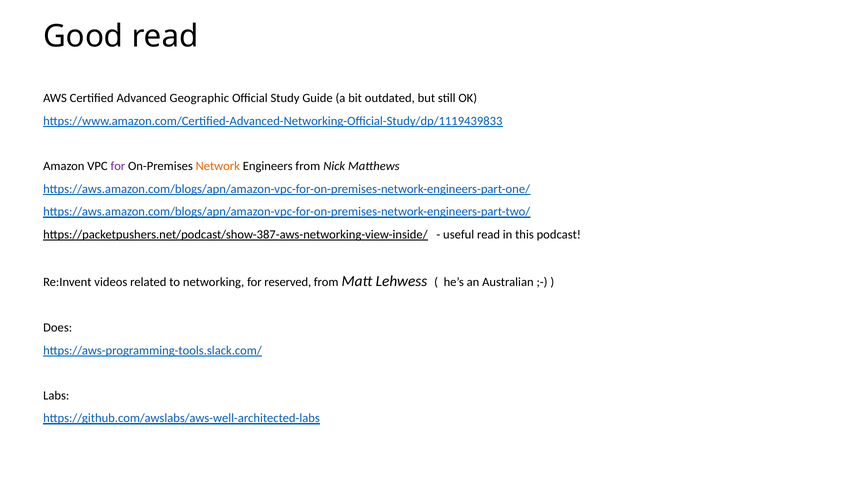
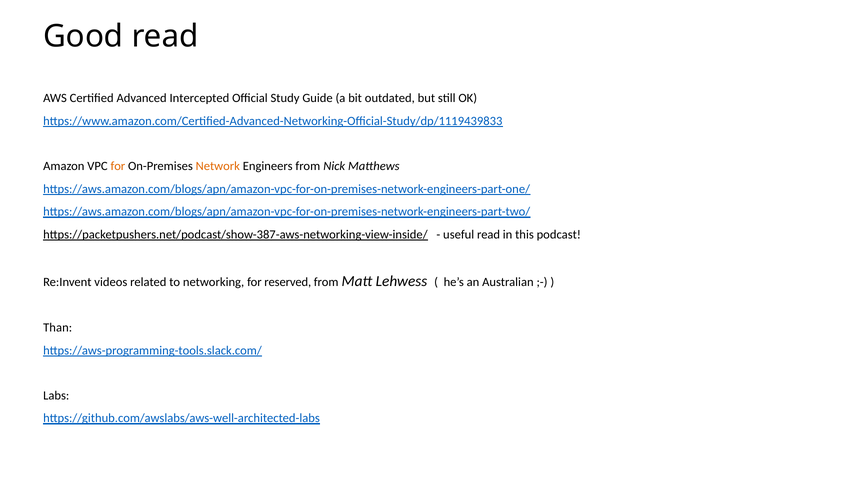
Geographic: Geographic -> Intercepted (199, 98)
for colour: purple -> orange (118, 166)
Does: Does -> Than (58, 328)
